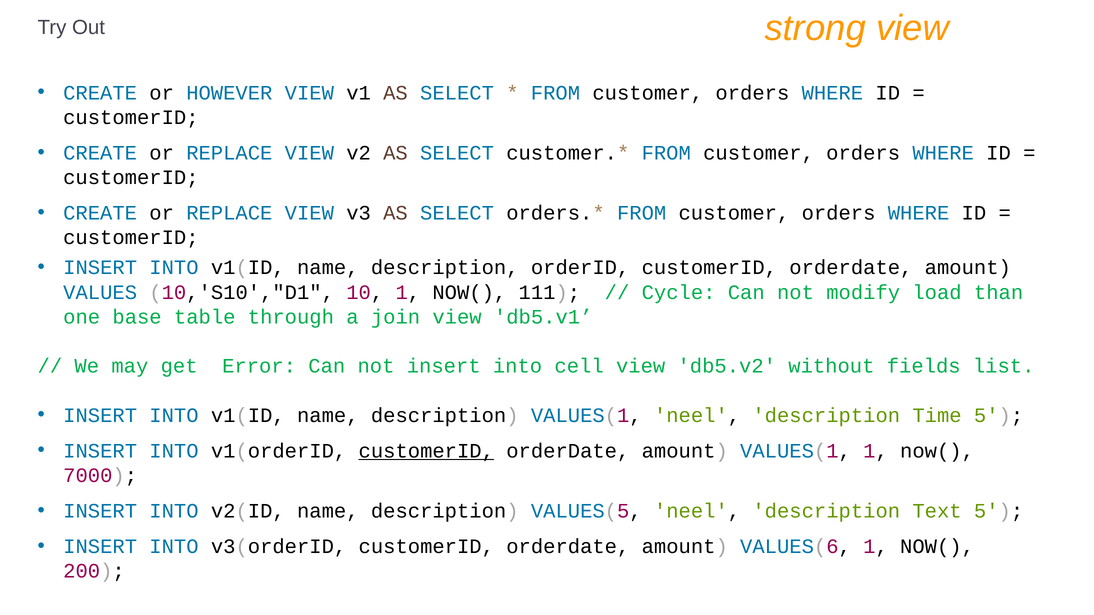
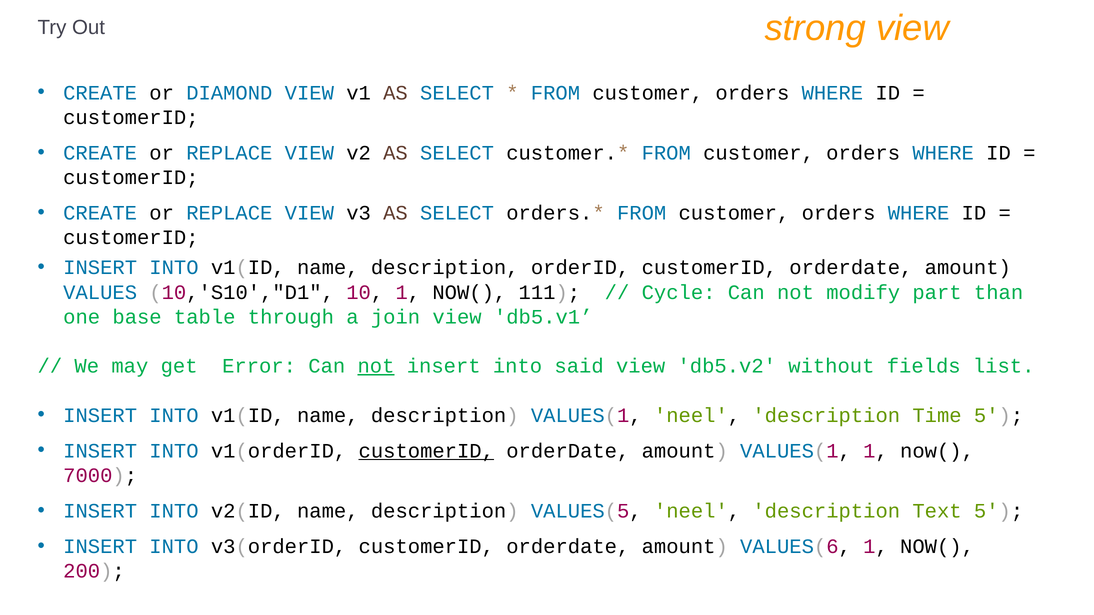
HOWEVER: HOWEVER -> DIAMOND (229, 93)
load: load -> part (937, 292)
not underline: none -> present (376, 366)
cell: cell -> said (579, 366)
